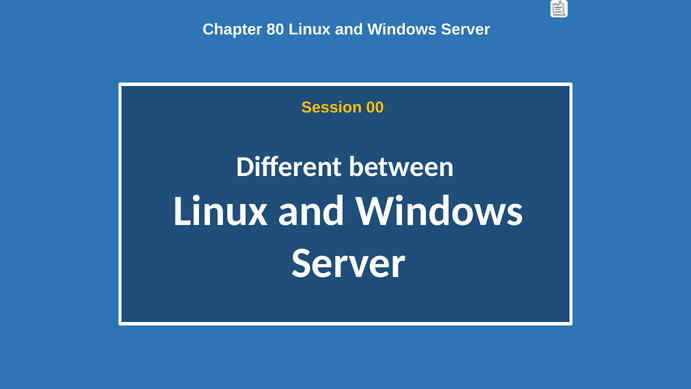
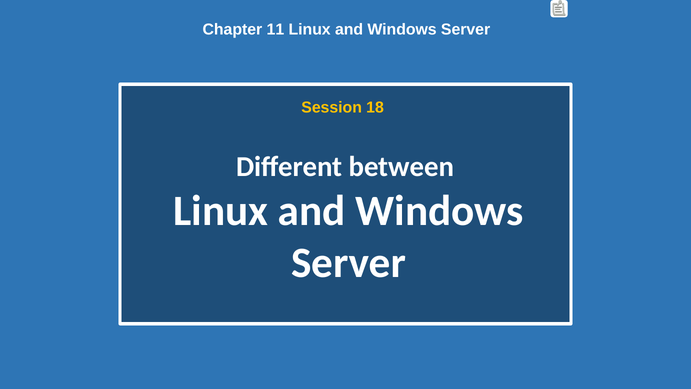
80: 80 -> 11 (275, 29)
00: 00 -> 18 (375, 108)
